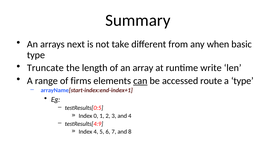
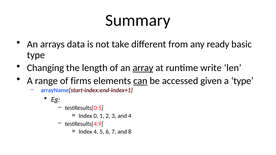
next: next -> data (76, 44)
when: when -> ready (218, 44)
Truncate: Truncate -> Changing (45, 68)
array underline: none -> present (143, 68)
route: route -> given (211, 81)
